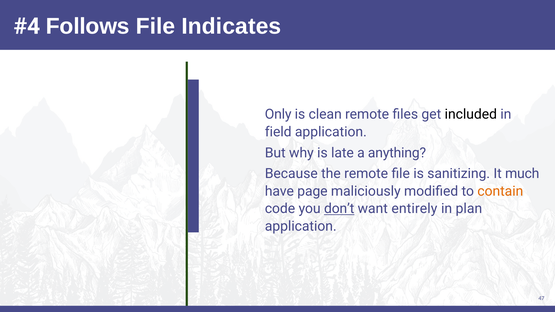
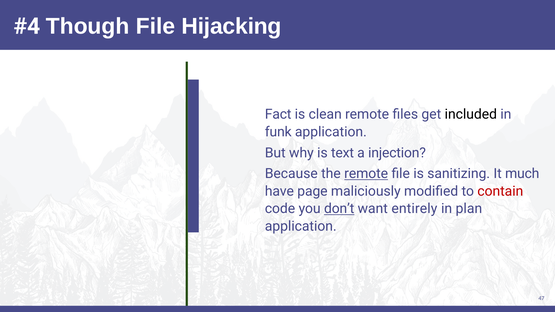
Follows: Follows -> Though (88, 26)
Indicates: Indicates -> Hijacking (231, 26)
Only: Only -> Fact (278, 114)
field: field -> funk (278, 132)
late: late -> text (343, 153)
anything: anything -> injection (397, 153)
remote underline: none -> present (366, 174)
contain colour: orange -> red (500, 191)
